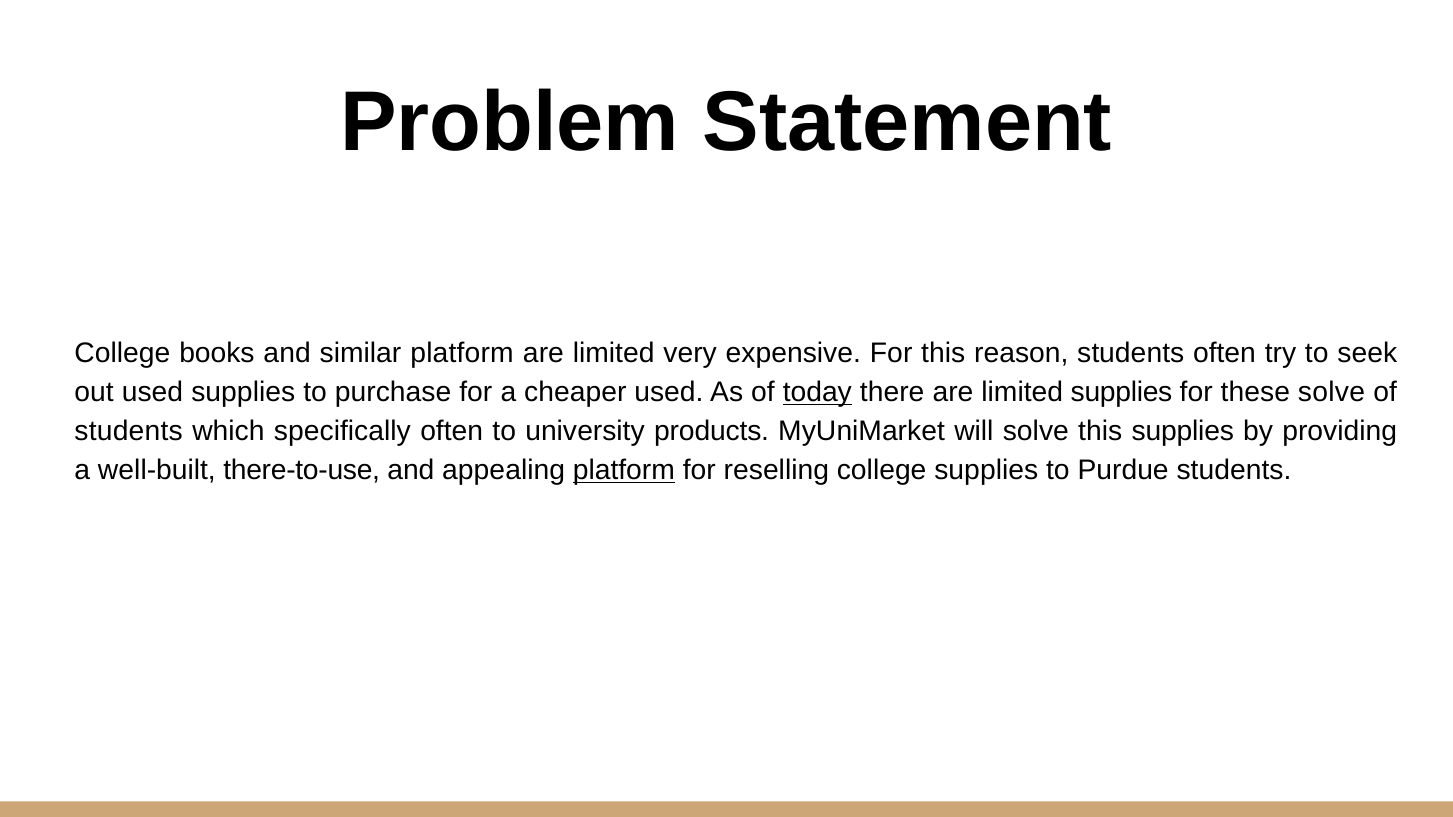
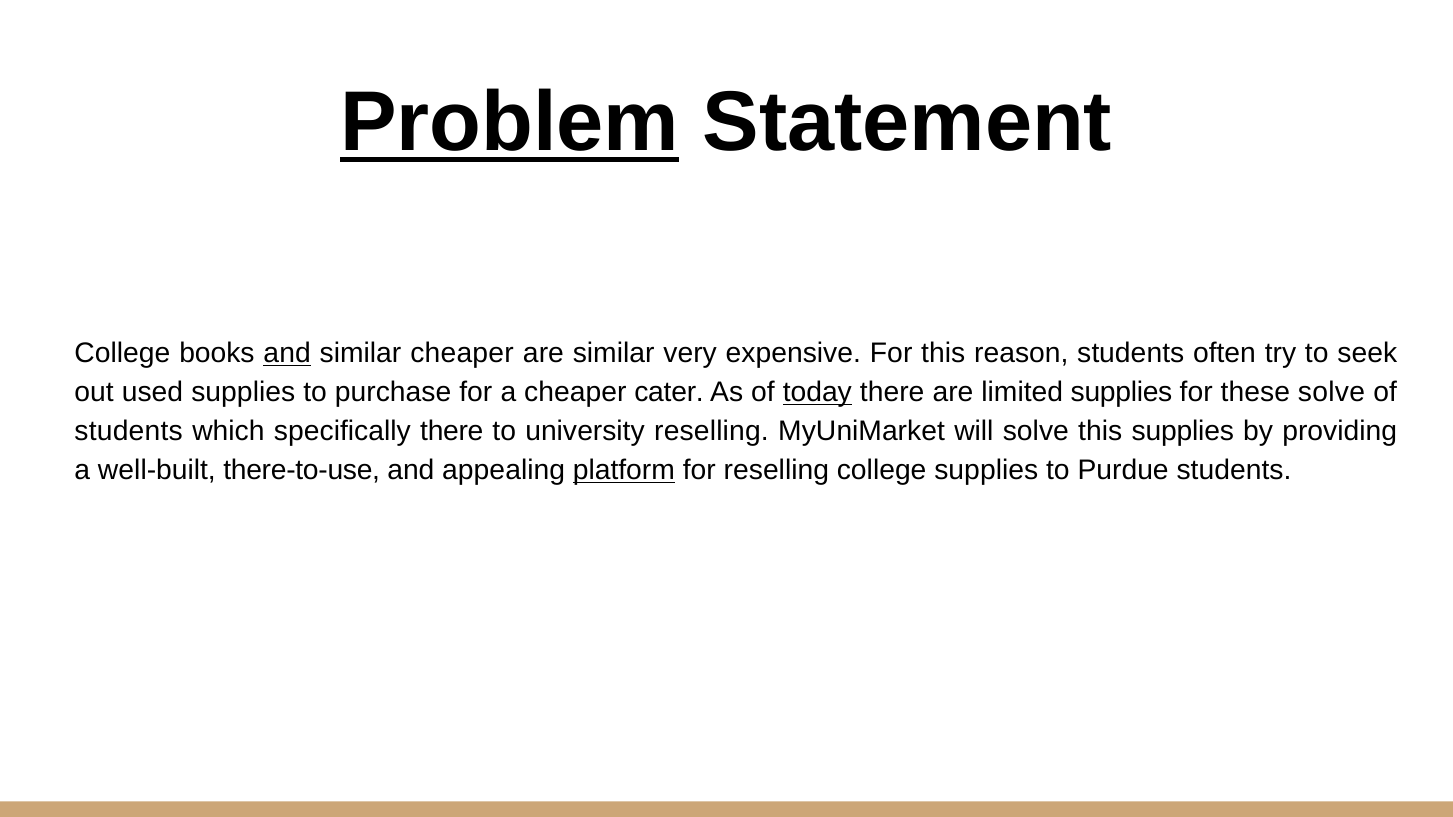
Problem underline: none -> present (510, 123)
and underline: none -> present (287, 354)
similar platform: platform -> cheaper (462, 354)
limited: limited -> similar (614, 354)
cheaper used: used -> cater (669, 393)
specifically often: often -> there (452, 431)
university products: products -> reselling (711, 431)
